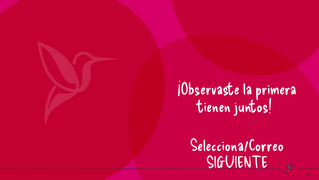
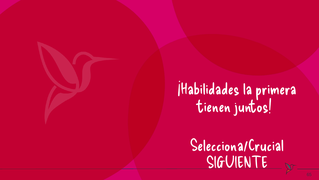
¡Observaste: ¡Observaste -> ¡Habilidades (209, 89)
Selecciona/Correo: Selecciona/Correo -> Selecciona/Crucial (237, 145)
